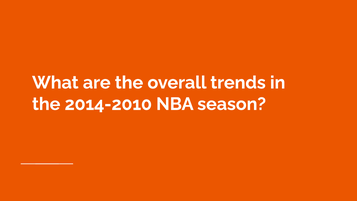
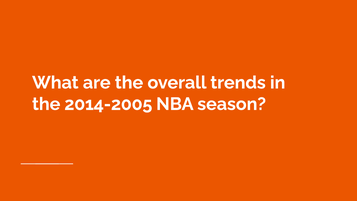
2014-2010: 2014-2010 -> 2014-2005 (108, 104)
